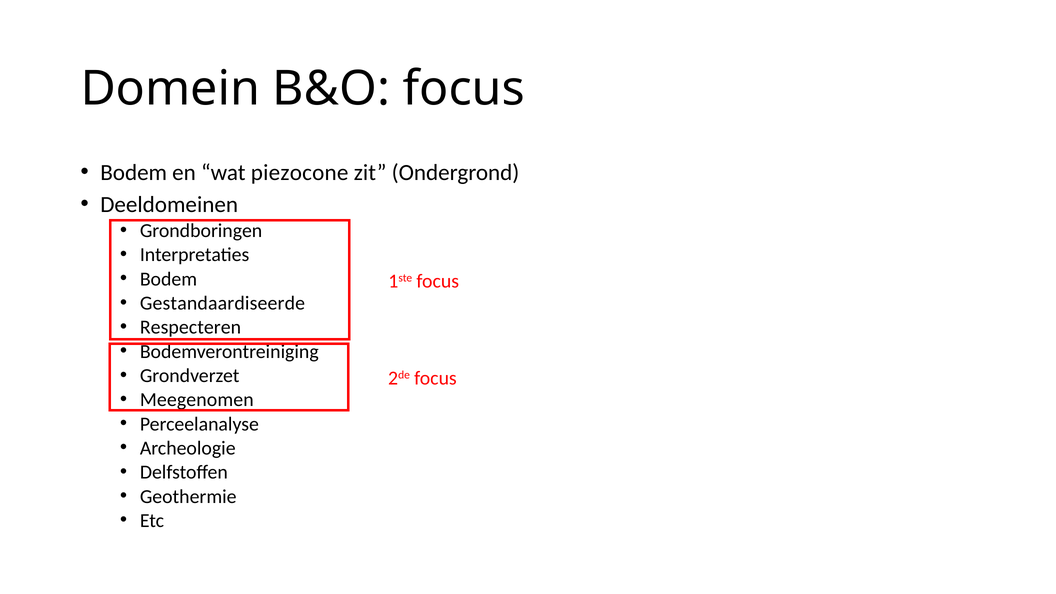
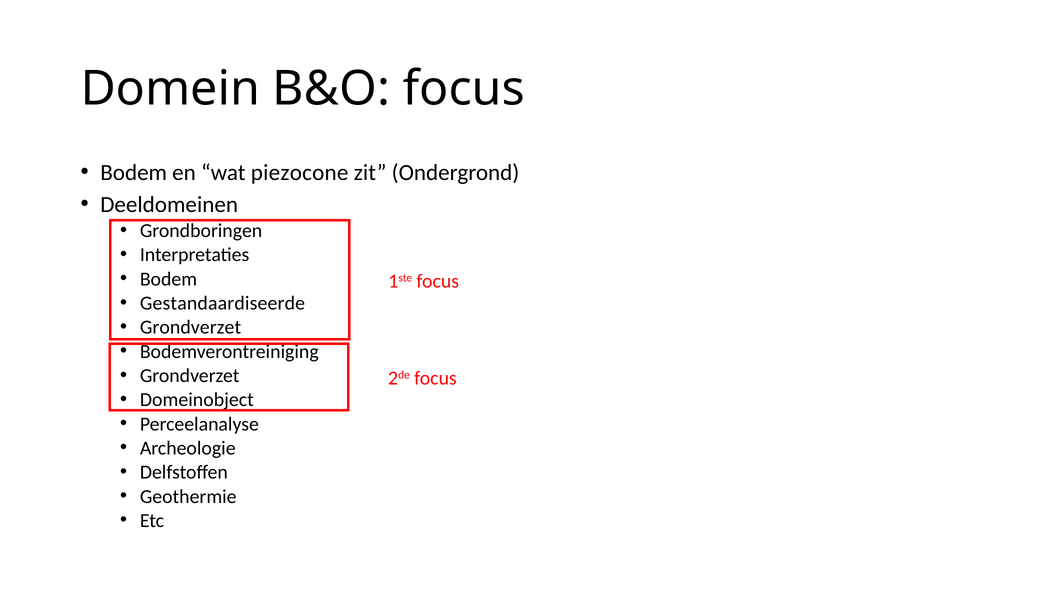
Respecteren: Respecteren -> Grondverzet (191, 327)
Meegenomen: Meegenomen -> Domeinobject (197, 400)
